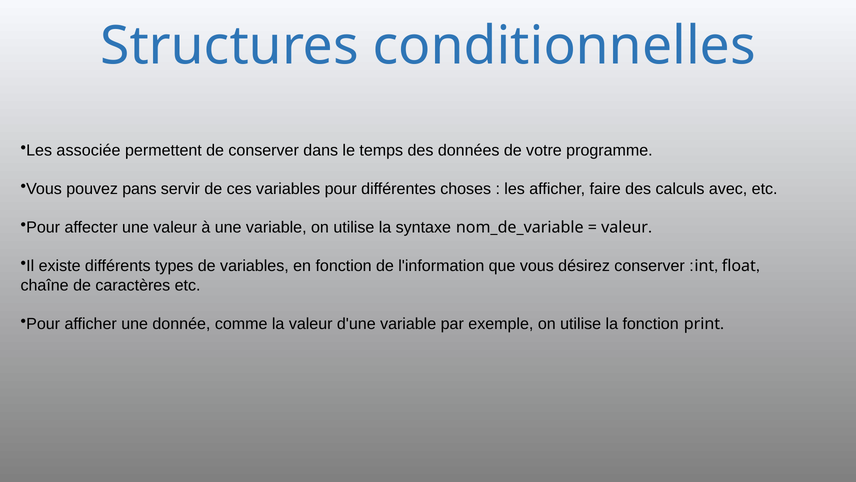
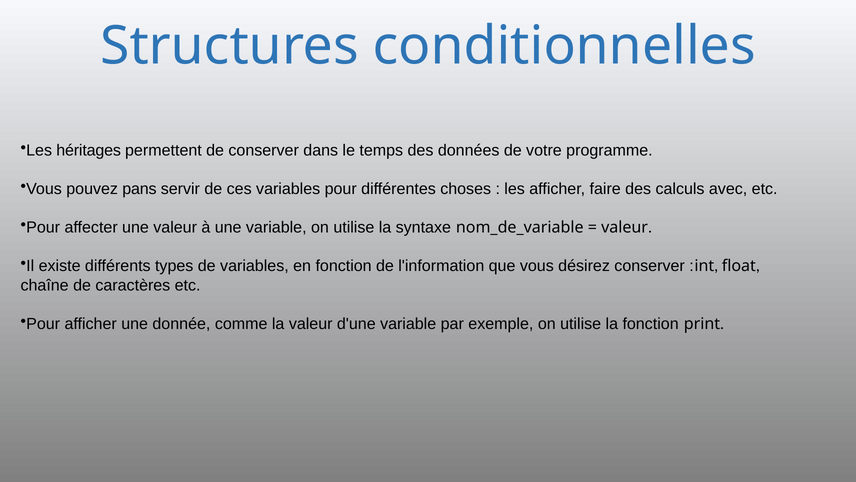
associée: associée -> héritages (89, 150)
